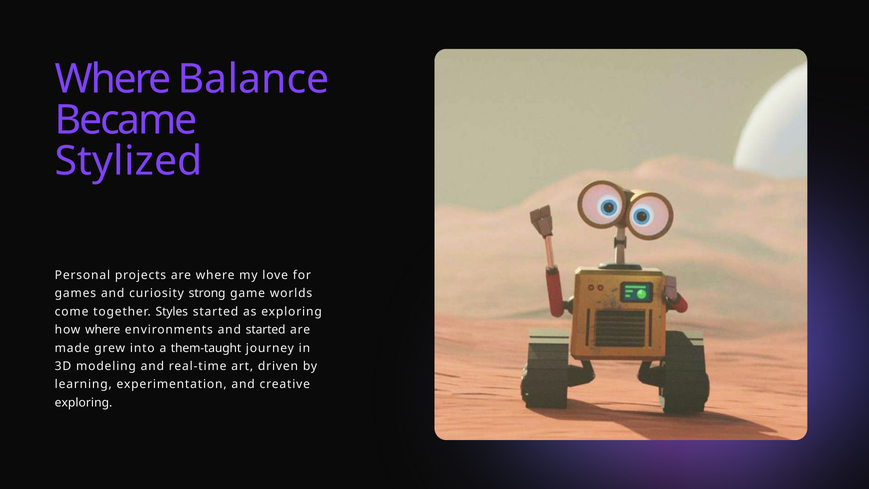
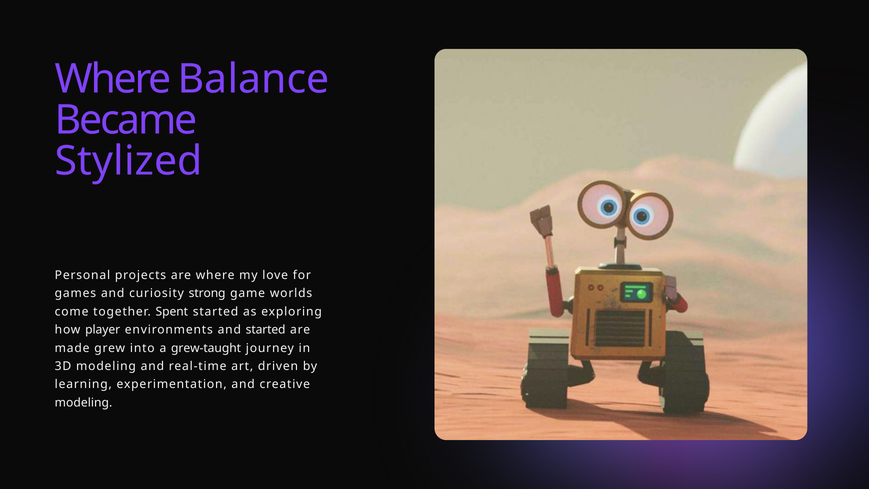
Styles: Styles -> Spent (172, 311)
how where: where -> player (103, 330)
them-taught: them-taught -> grew-taught (206, 348)
exploring: exploring -> modeling (84, 403)
